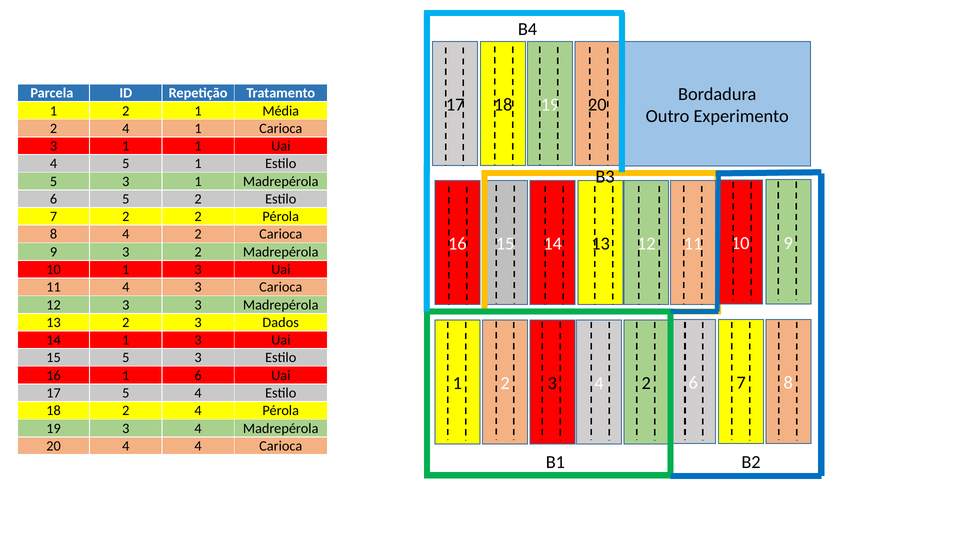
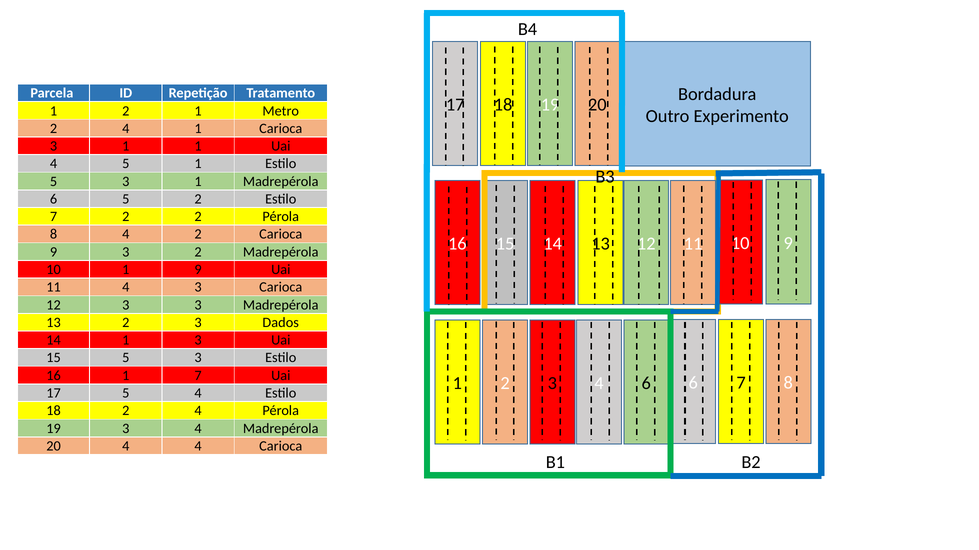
Média: Média -> Metro (281, 111)
10 1 3: 3 -> 9 (198, 270)
1 6: 6 -> 7 (198, 376)
3 4 2: 2 -> 6 (646, 384)
